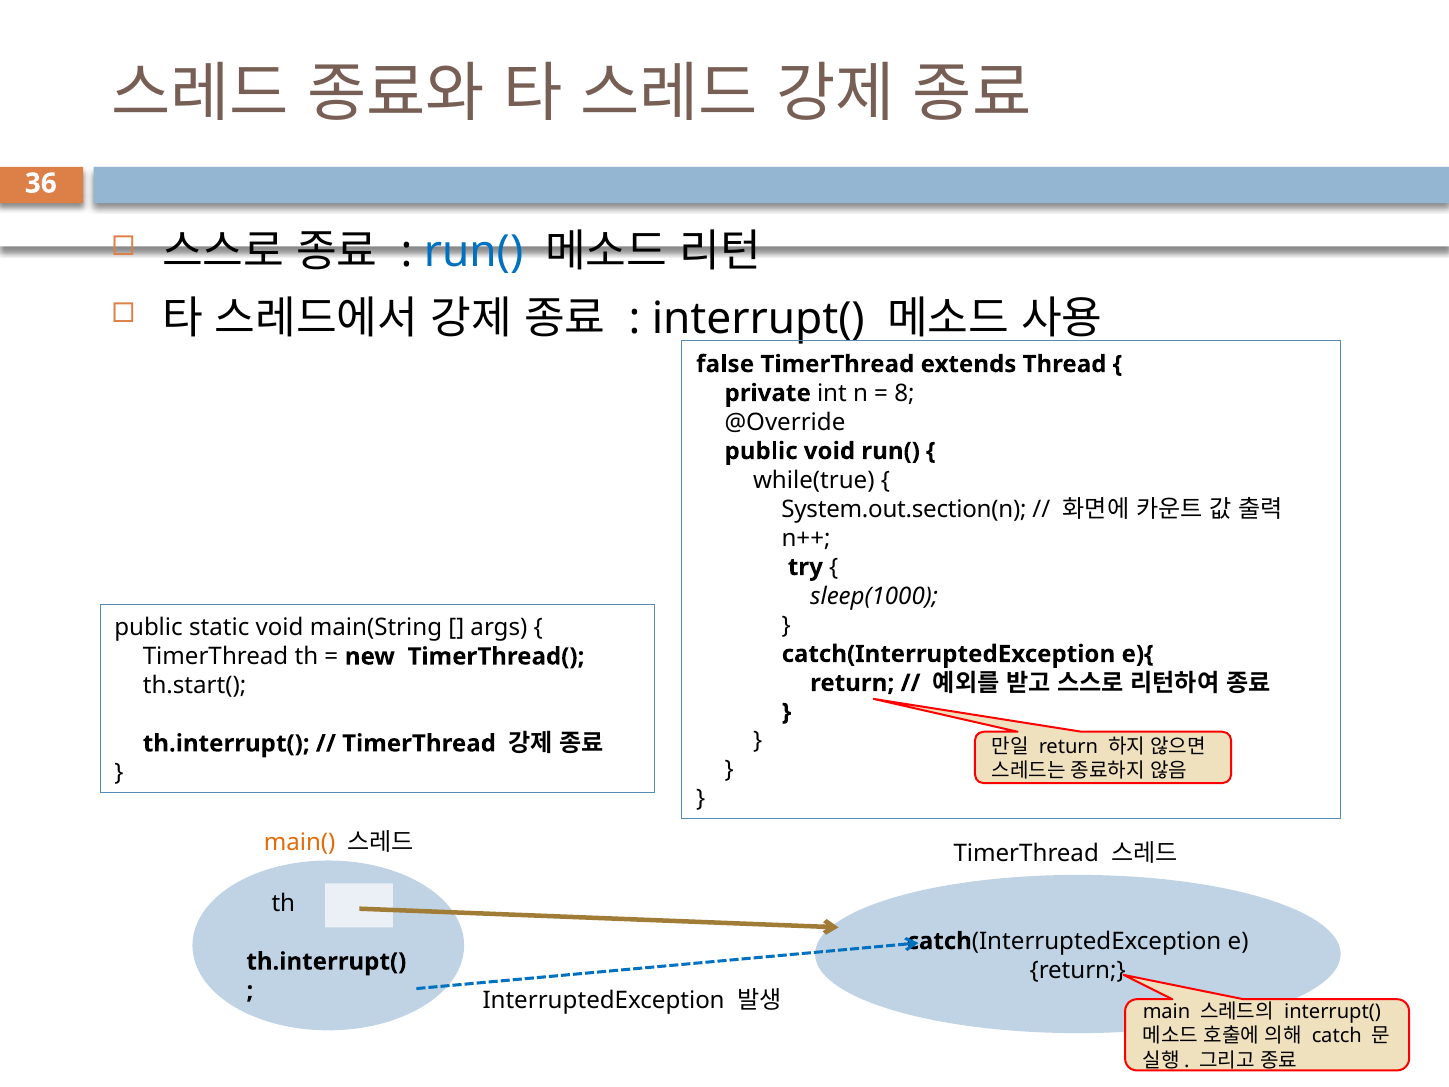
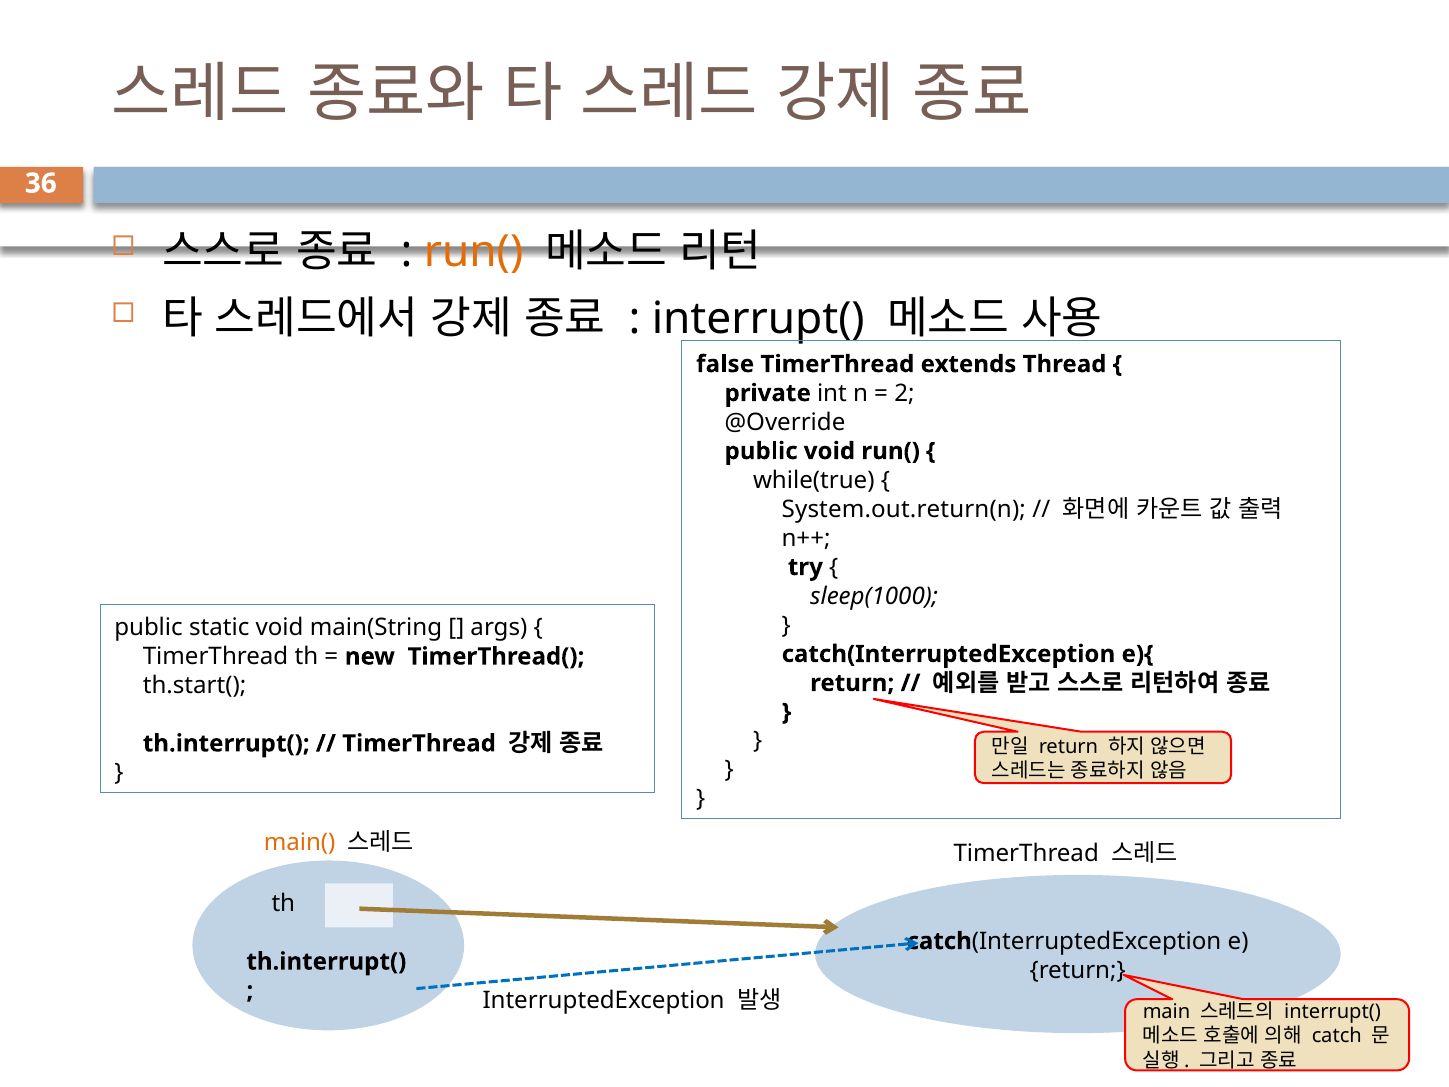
run( colour: blue -> orange (474, 252)
8: 8 -> 2 (904, 393)
System.out.section(n: System.out.section(n -> System.out.return(n (904, 509)
